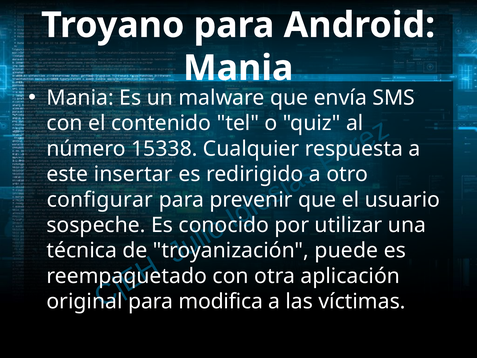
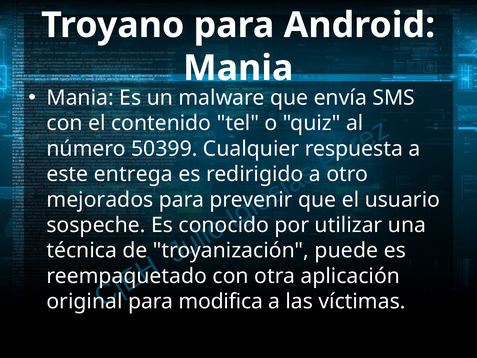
15338: 15338 -> 50399 (164, 149)
insertar: insertar -> entrega (133, 174)
configurar: configurar -> mejorados (100, 200)
